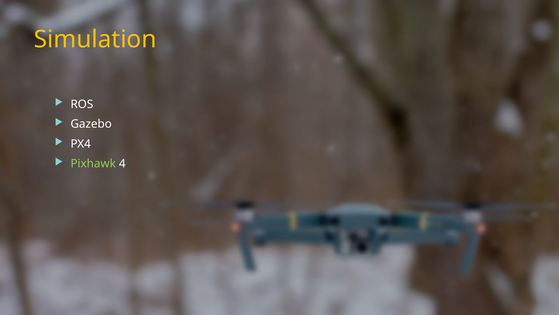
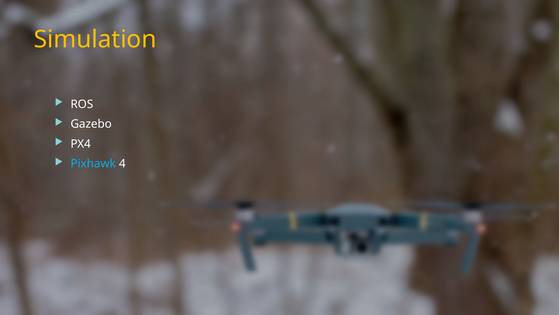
Pixhawk colour: light green -> light blue (93, 163)
